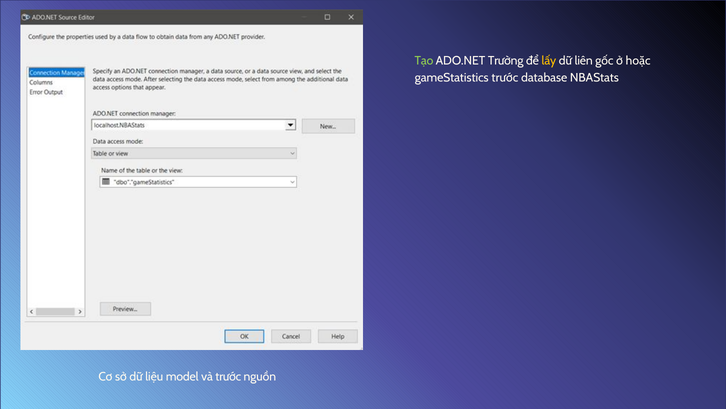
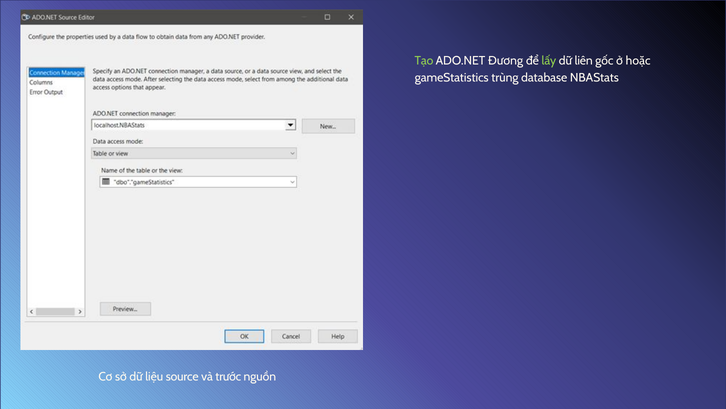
Trường: Trường -> Đương (506, 61)
lấy colour: yellow -> light green (549, 61)
gameStatistics trước: trước -> trùng (505, 78)
model: model -> source (182, 376)
